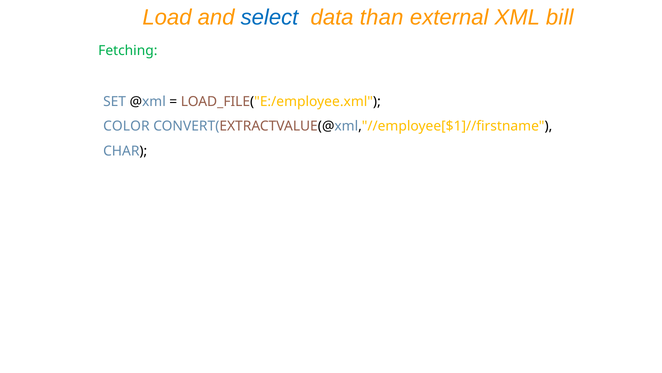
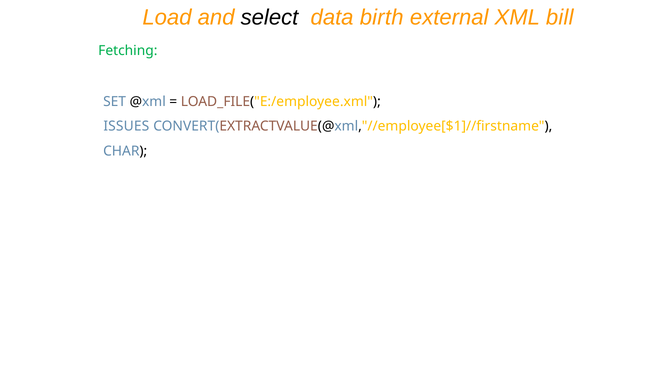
select colour: blue -> black (269, 17)
than: than -> birth (382, 17)
COLOR: COLOR -> ISSUES (126, 126)
